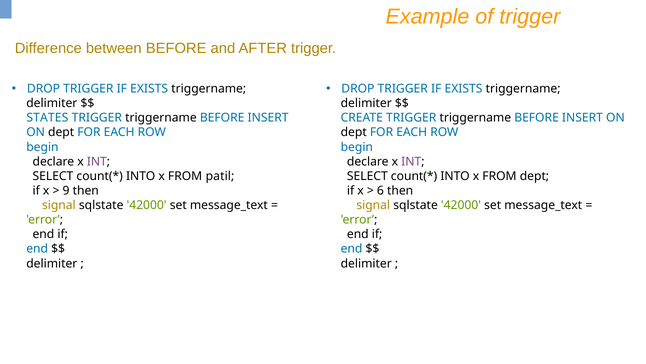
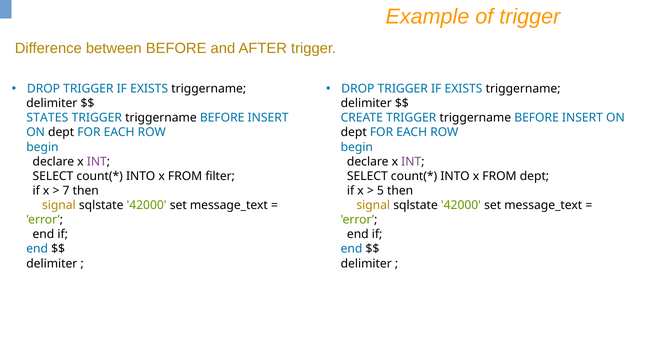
patil: patil -> filter (220, 176)
9: 9 -> 7 (66, 190)
6: 6 -> 5 (380, 190)
